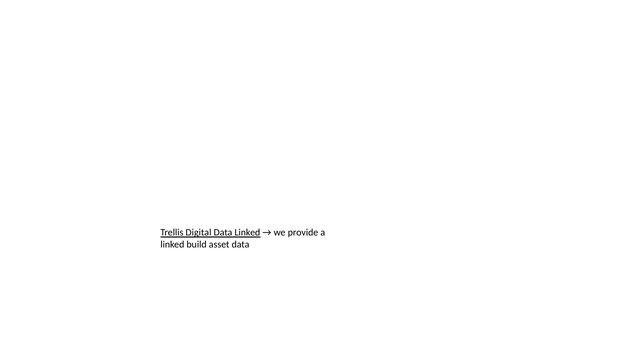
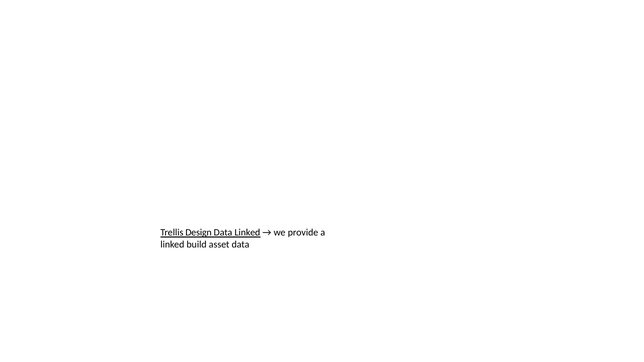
Digital: Digital -> Design (199, 233)
